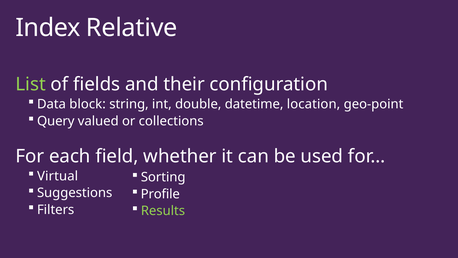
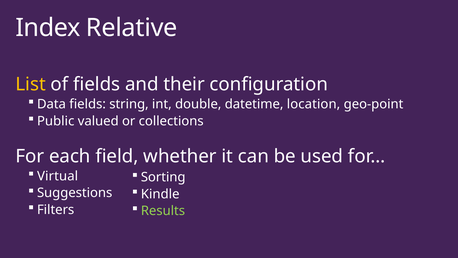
List colour: light green -> yellow (31, 84)
Data block: block -> fields (88, 104)
Query: Query -> Public (56, 121)
Profile: Profile -> Kindle (160, 194)
